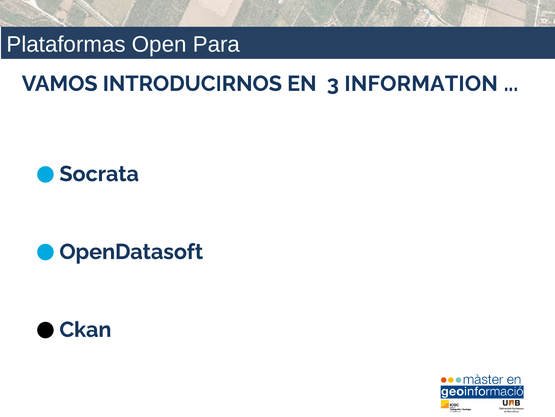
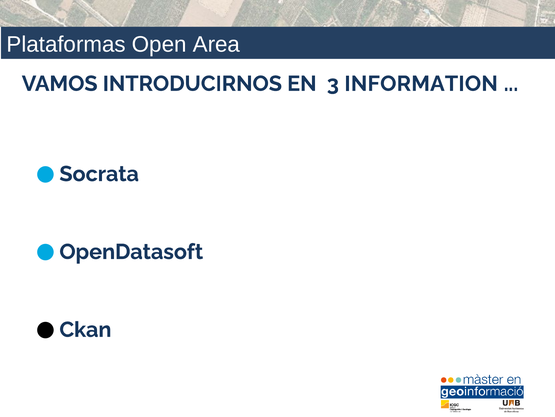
Para: Para -> Area (216, 44)
